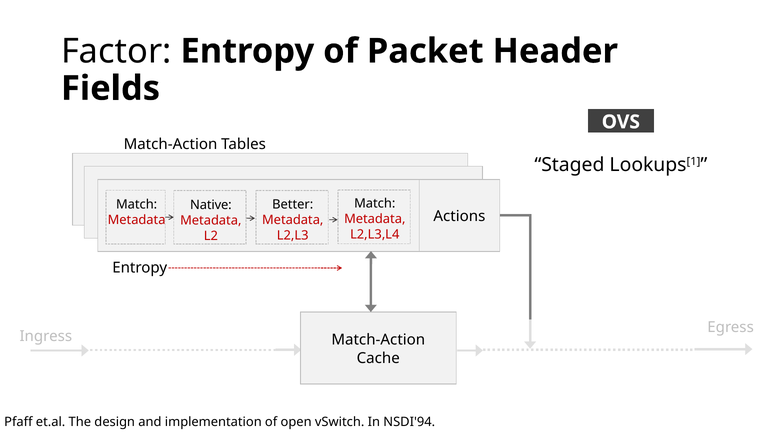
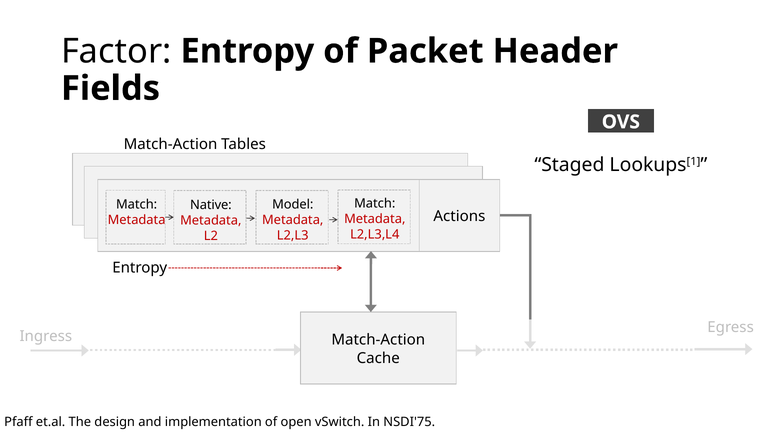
Better: Better -> Model (293, 204)
NSDI'94: NSDI'94 -> NSDI'75 (409, 422)
